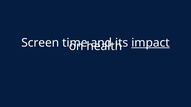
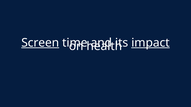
Screen underline: none -> present (40, 43)
